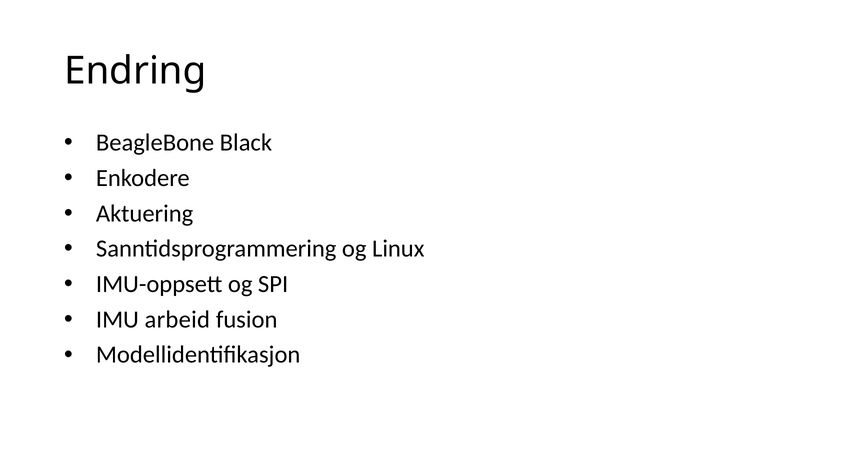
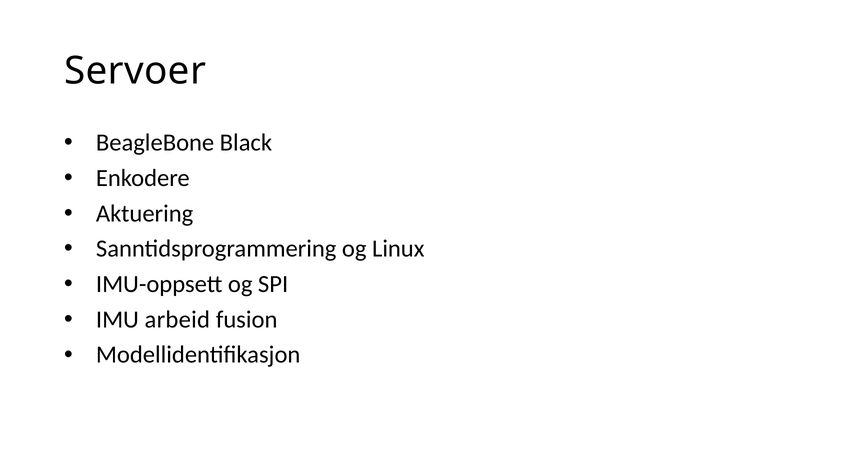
Endring: Endring -> Servoer (135, 71)
